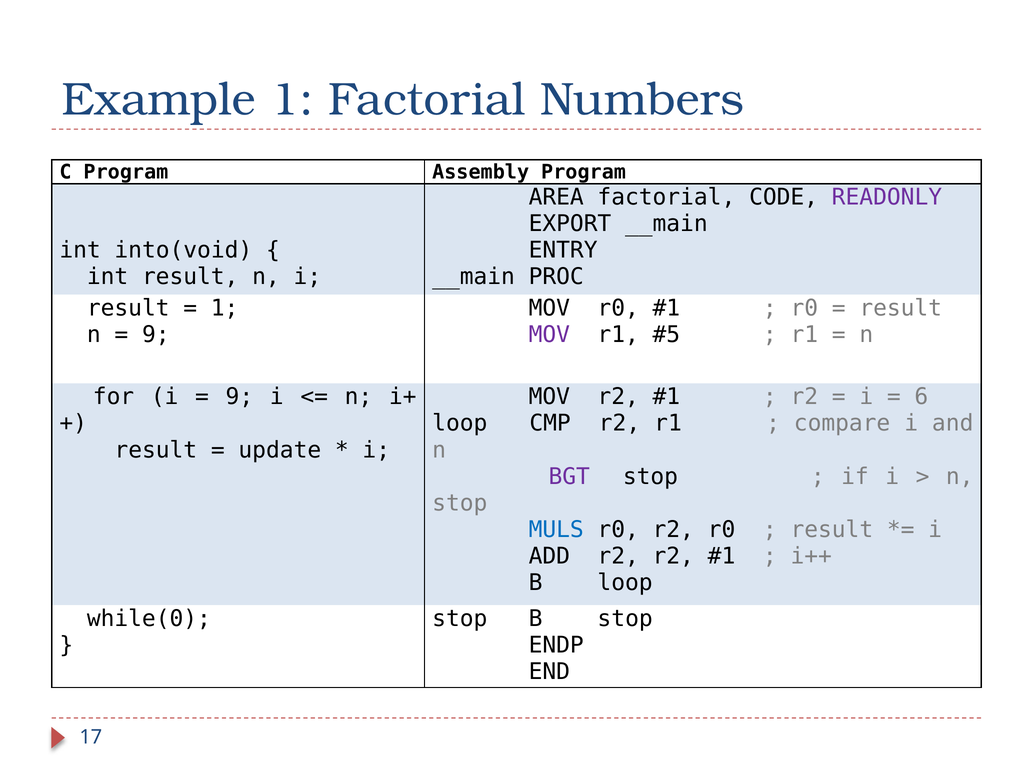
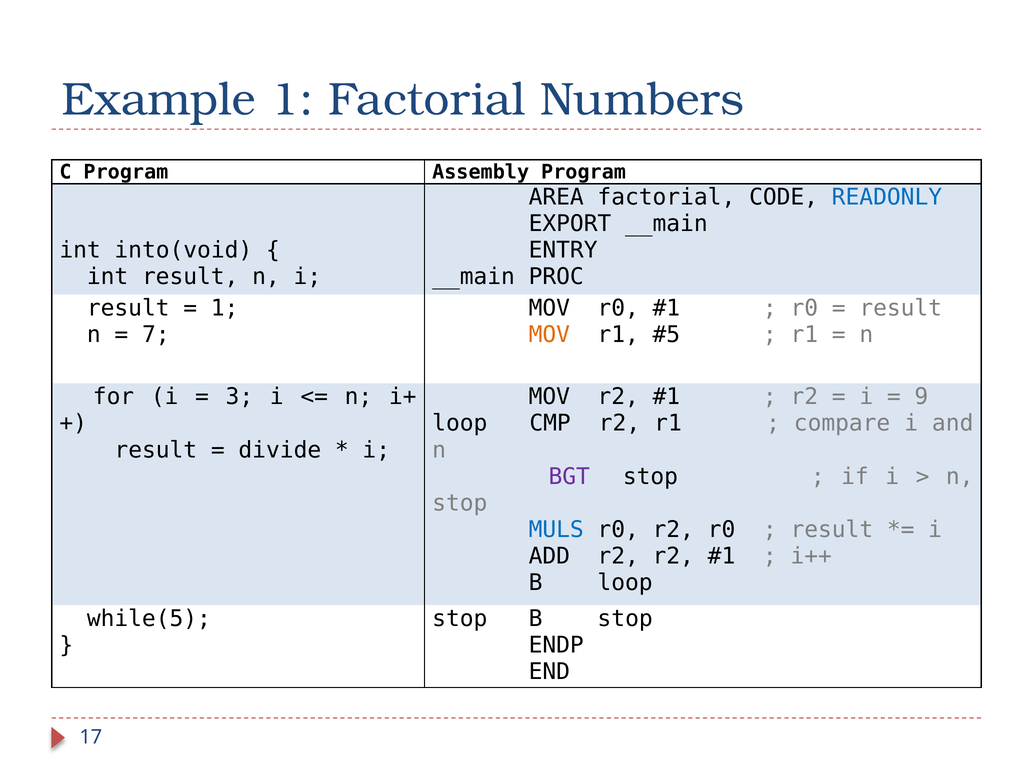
READONLY colour: purple -> blue (887, 197)
9: 9 -> 7 (156, 335)
MOV colour: purple -> orange (549, 335)
9: 9 -> 3 (239, 397)
6: 6 -> 9 (921, 397)
update: update -> divide (280, 450)
while(0: while(0 -> while(5 (149, 618)
